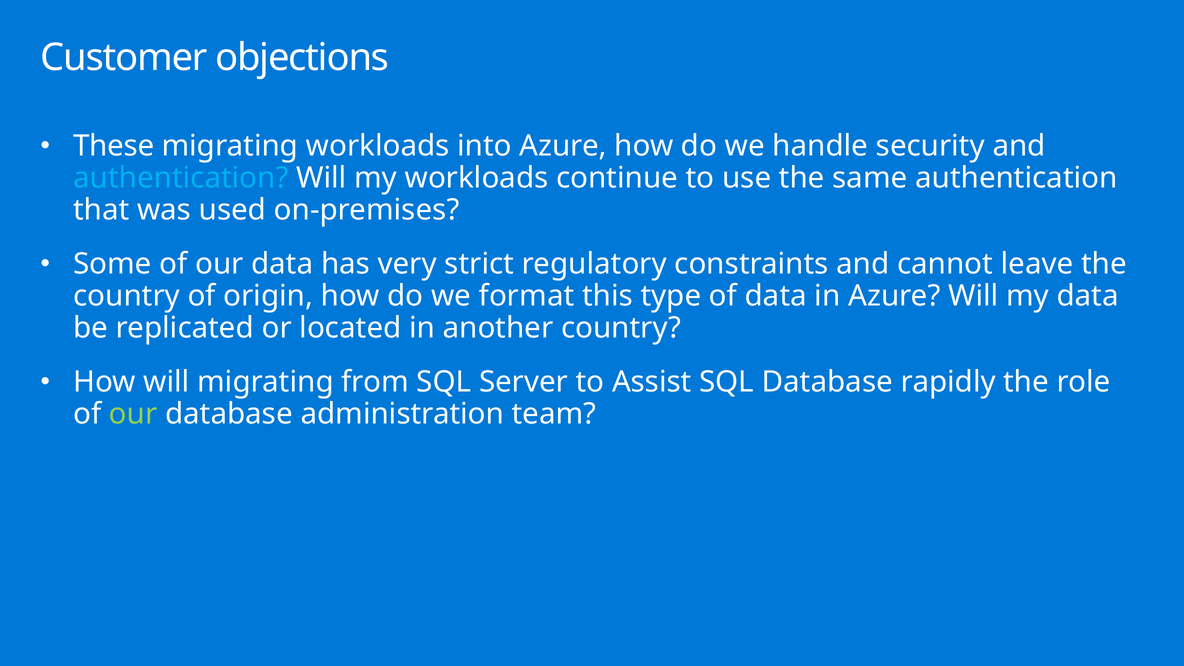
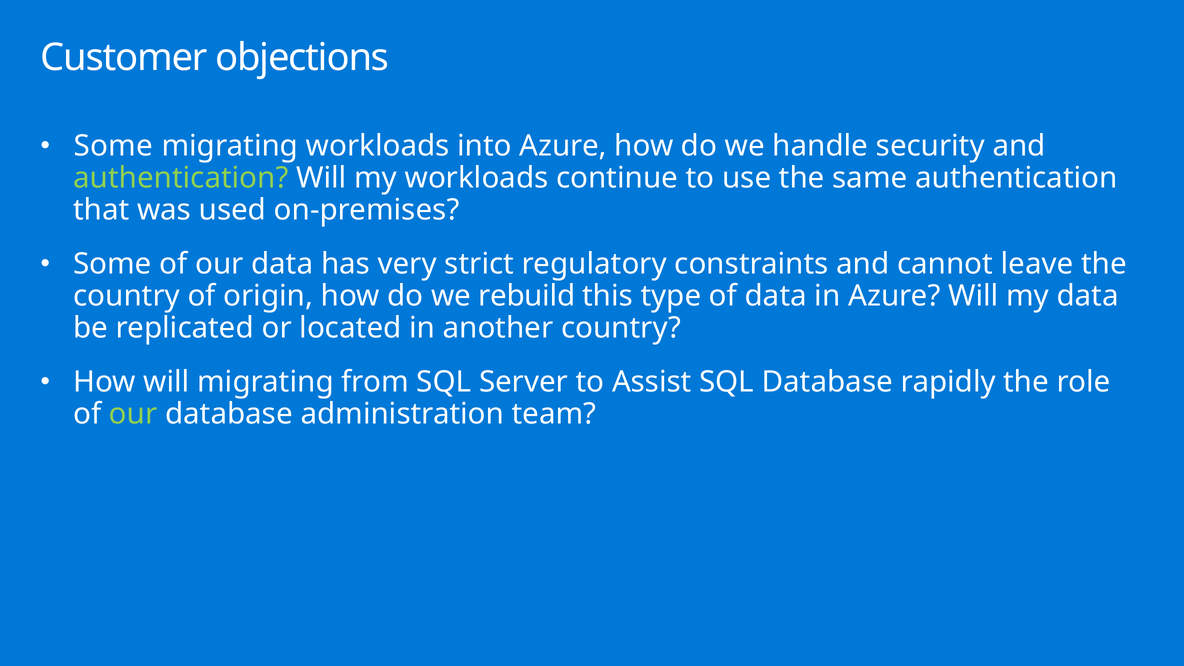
These: These -> Some (113, 146)
authentication colour: light blue -> light green (181, 178)
format: format -> rebuild (527, 296)
